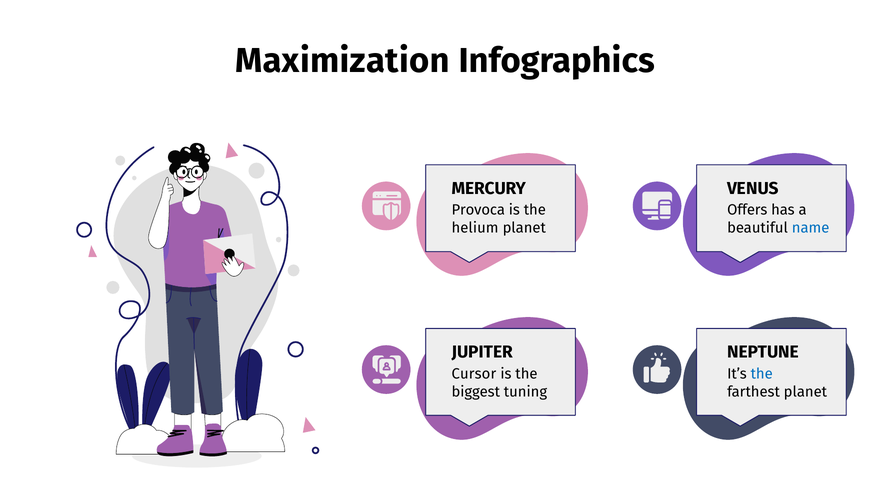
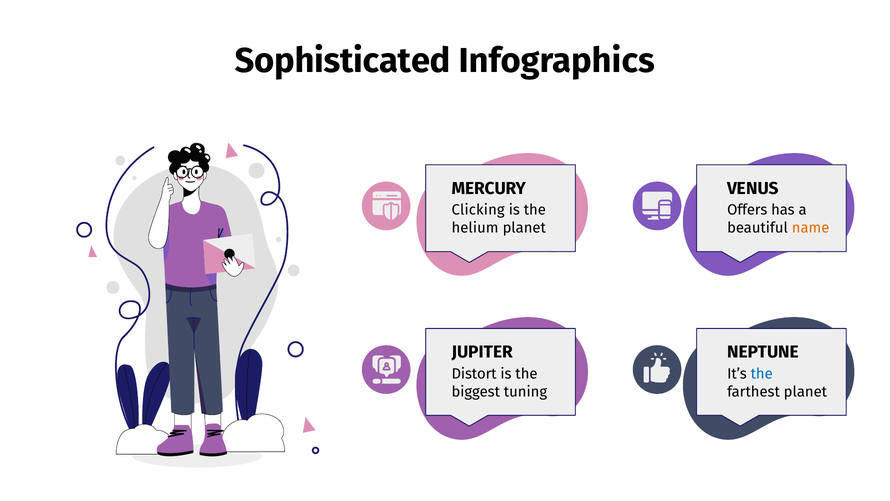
Maximization: Maximization -> Sophisticated (343, 61)
Provoca: Provoca -> Clicking (478, 210)
name colour: blue -> orange (811, 228)
Cursor: Cursor -> Distort (474, 374)
